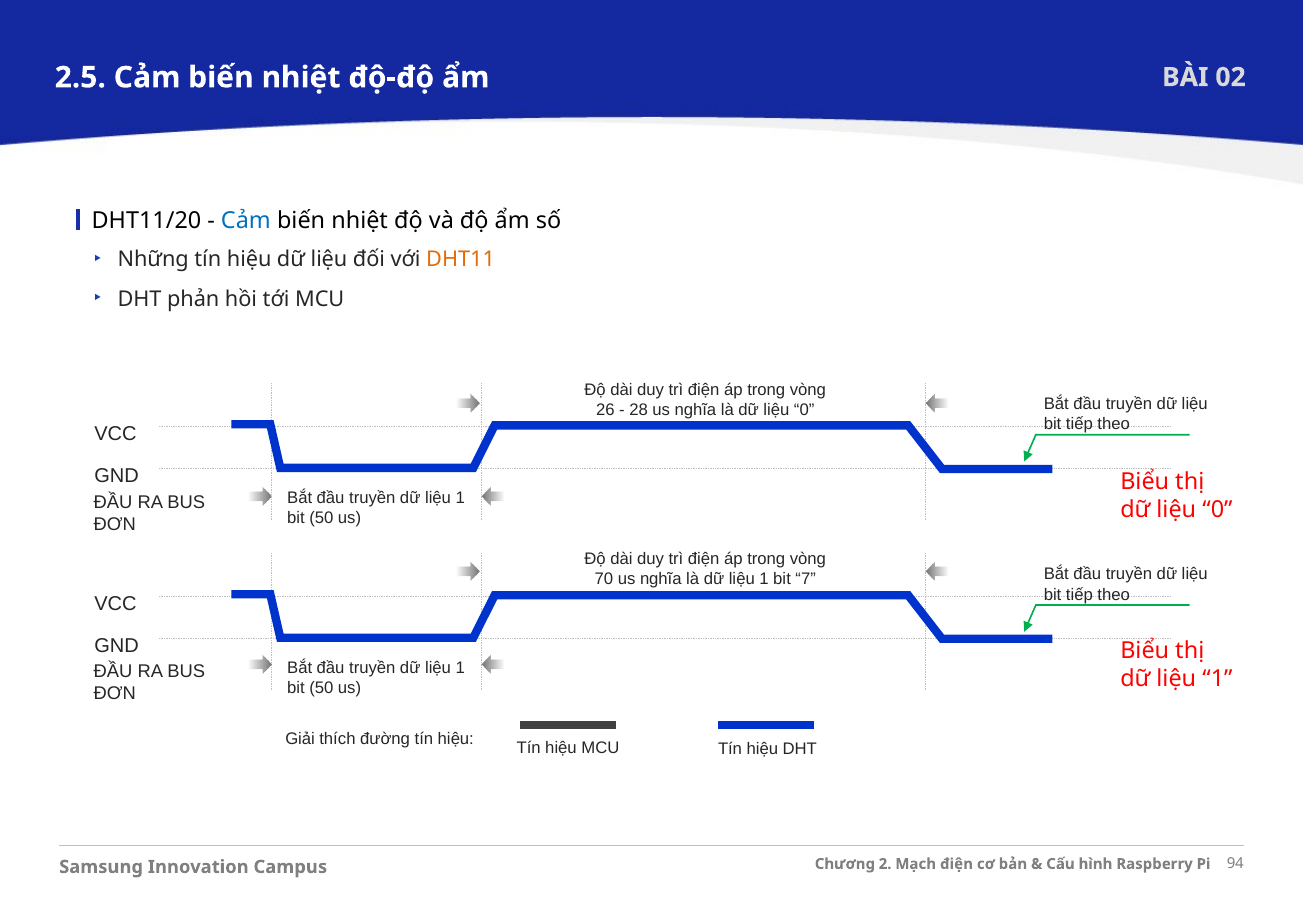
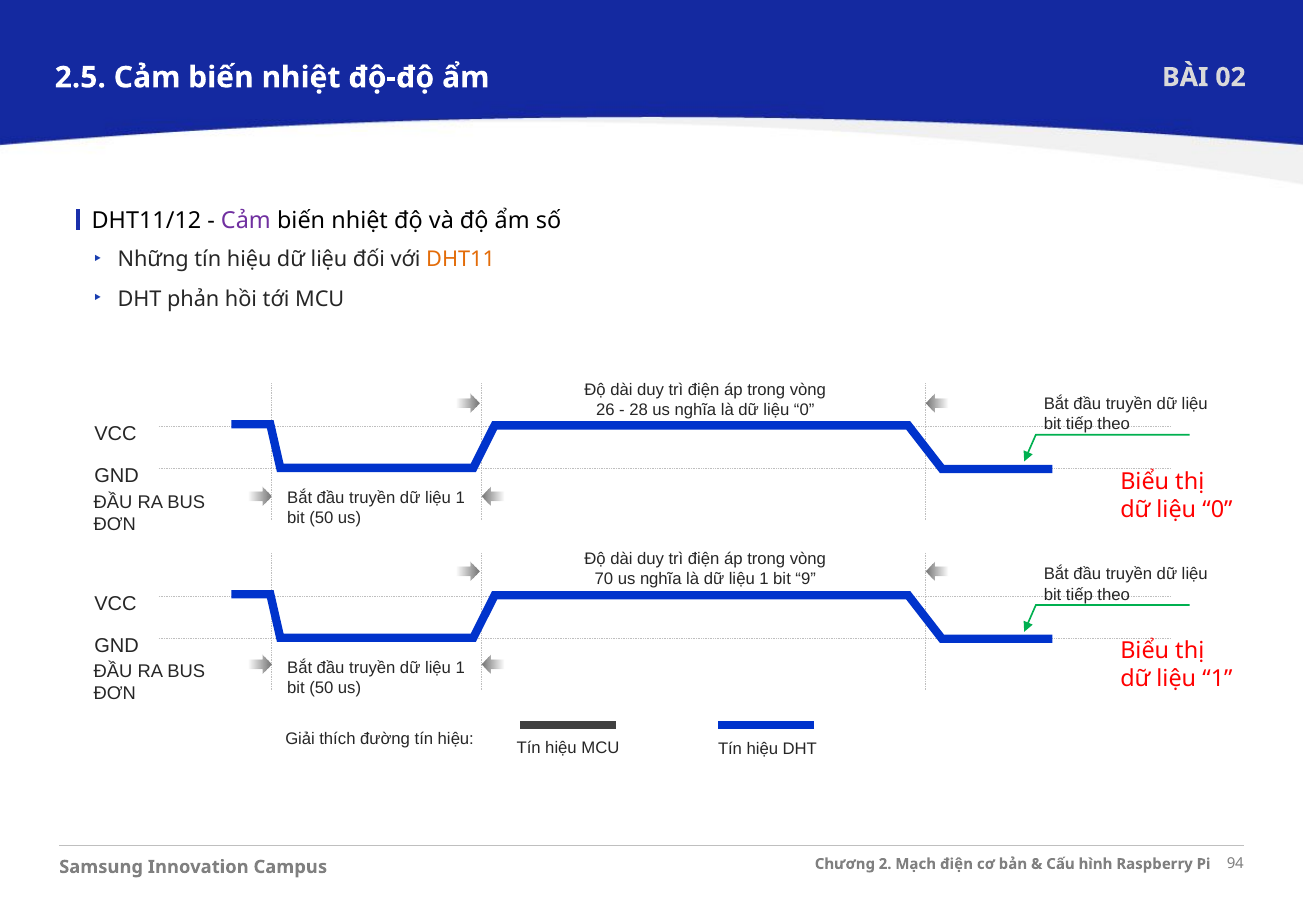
DHT11/20: DHT11/20 -> DHT11/12 (146, 221)
Cảm colour: blue -> purple (246, 221)
7: 7 -> 9 (806, 580)
